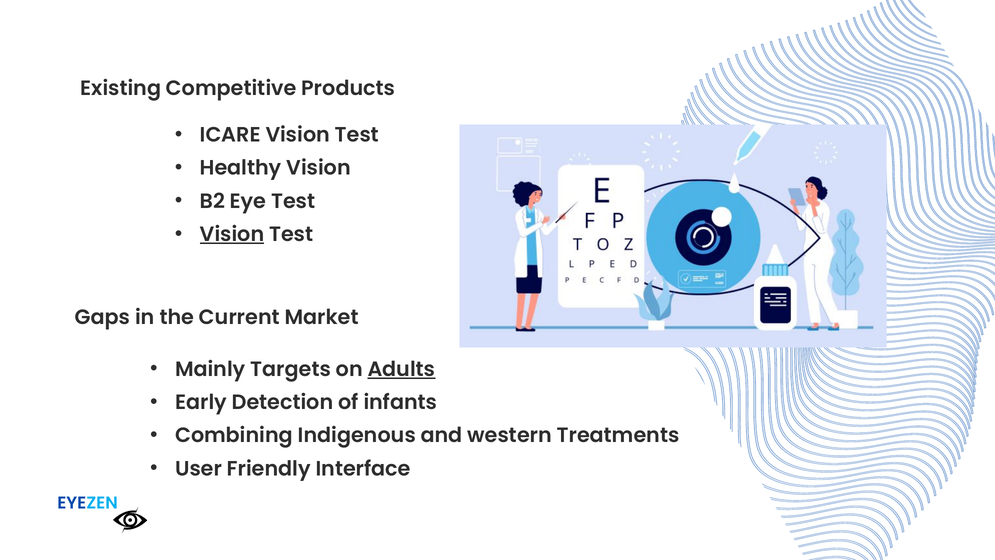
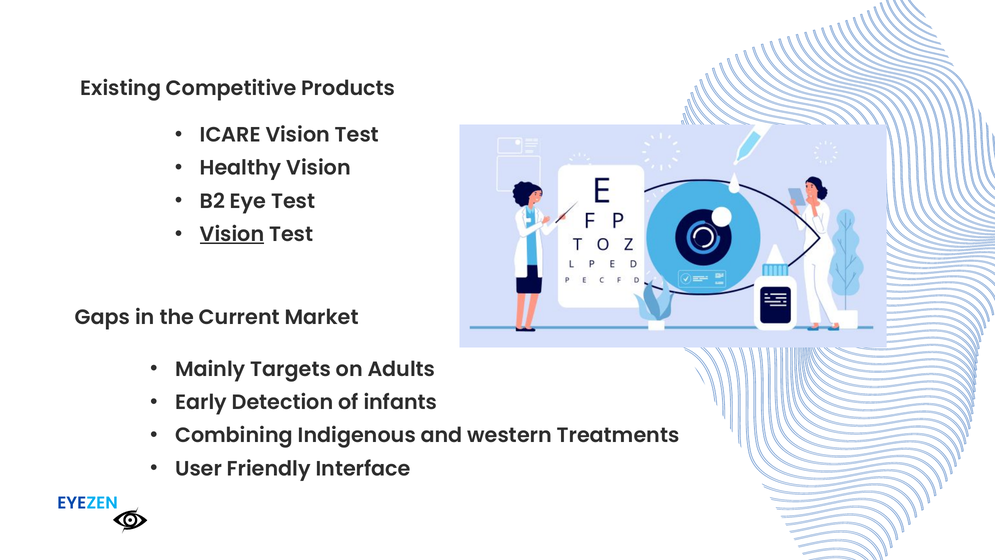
Adults underline: present -> none (401, 369)
